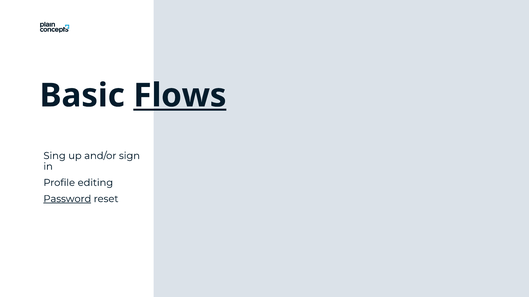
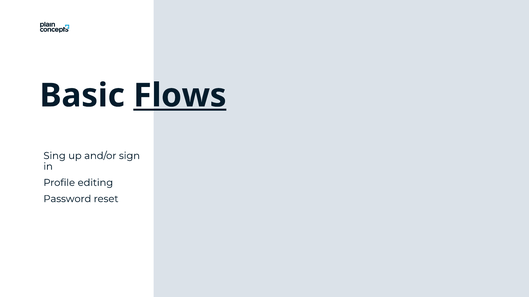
Password underline: present -> none (67, 199)
